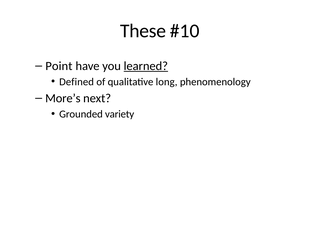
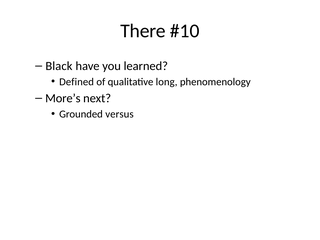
These: These -> There (143, 31)
Point: Point -> Black (59, 66)
learned underline: present -> none (146, 66)
variety: variety -> versus (119, 114)
